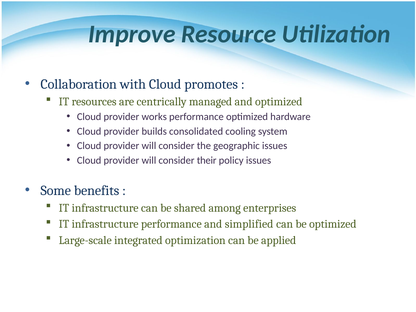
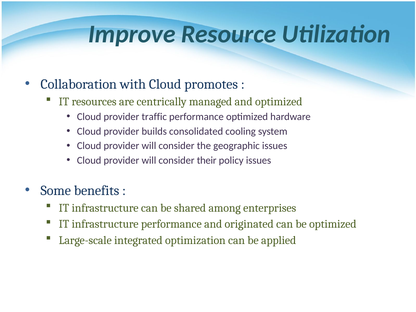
works: works -> traffic (154, 117)
simplified: simplified -> originated (249, 224)
